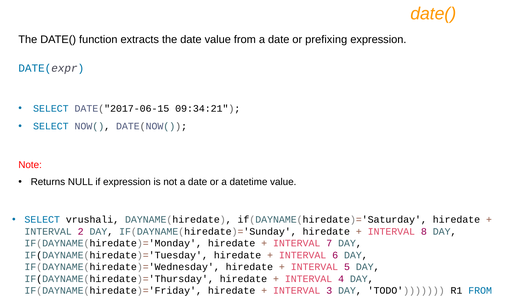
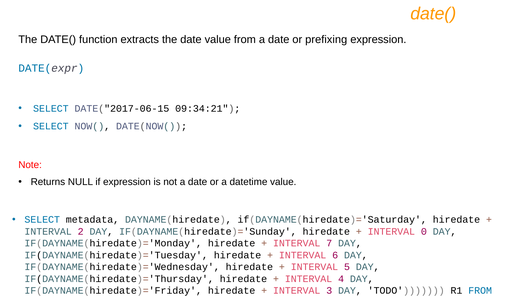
vrushali: vrushali -> metadata (93, 220)
8: 8 -> 0 (424, 231)
